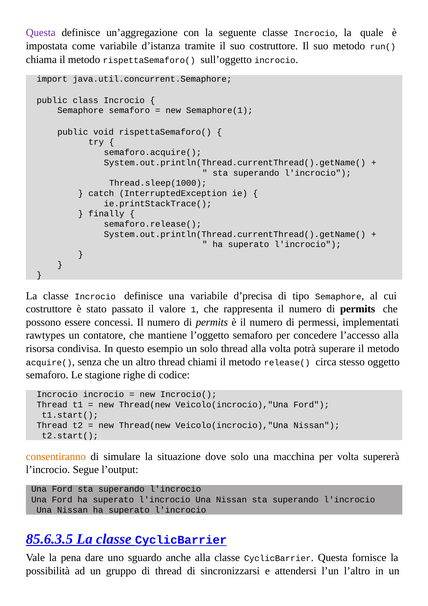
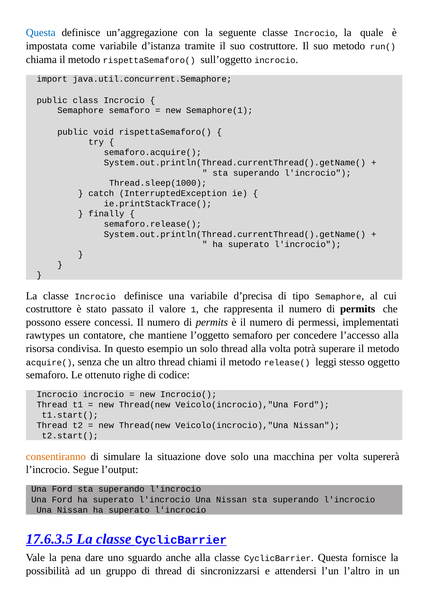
Questa colour: purple -> blue (41, 33)
circa: circa -> leggi (326, 362)
stagione: stagione -> ottenuto (103, 375)
85.6.3.5: 85.6.3.5 -> 17.6.3.5 (49, 539)
